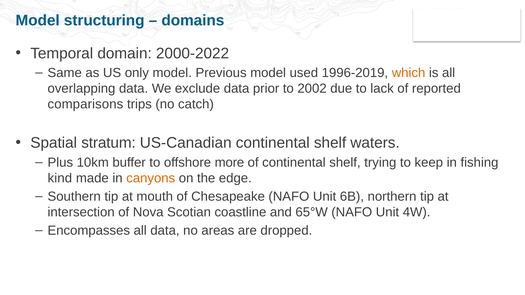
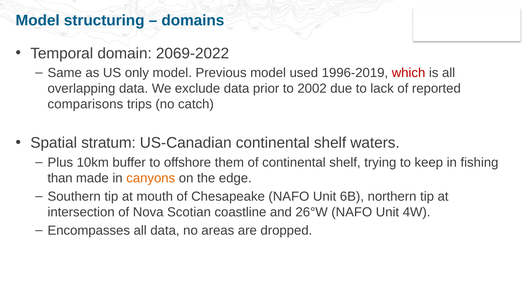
2000-2022: 2000-2022 -> 2069-2022 (193, 53)
which colour: orange -> red (409, 73)
more: more -> them (229, 163)
kind: kind -> than (60, 178)
65°W: 65°W -> 26°W (312, 212)
